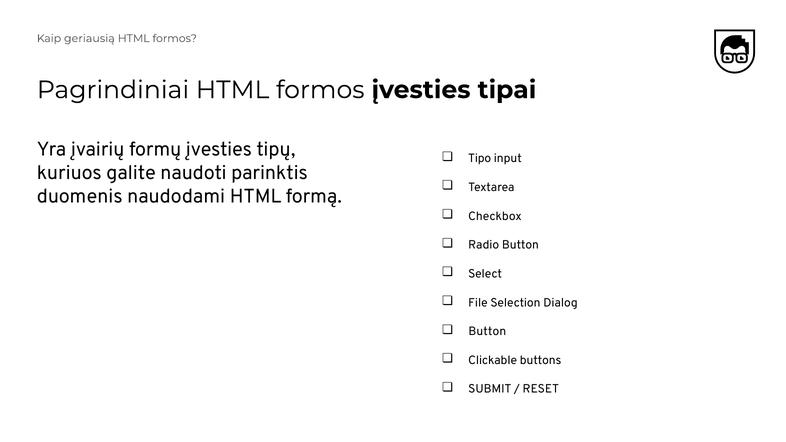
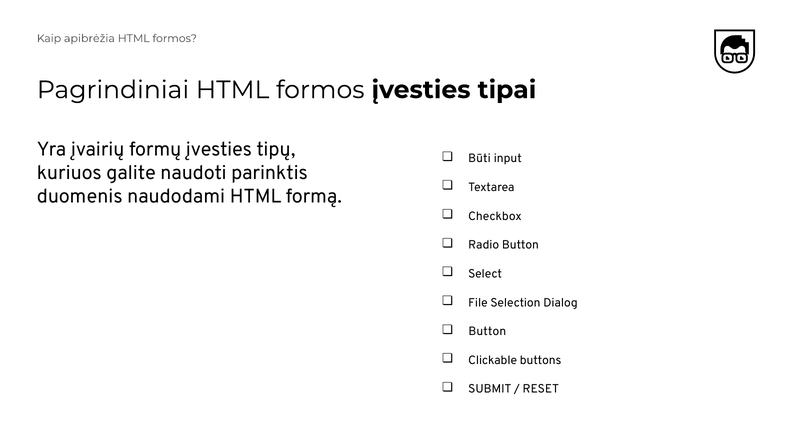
geriausią: geriausią -> apibrėžia (89, 38)
Tipo: Tipo -> Būti (479, 158)
